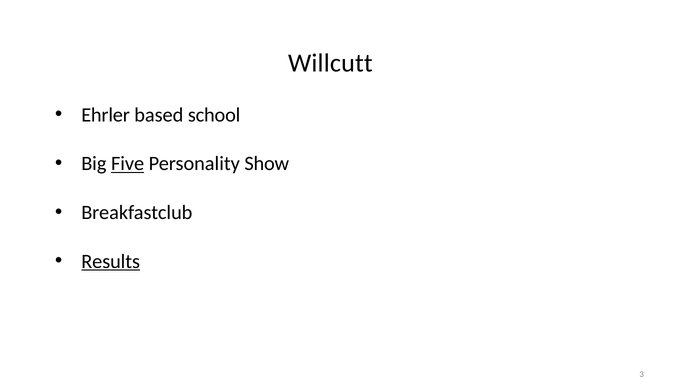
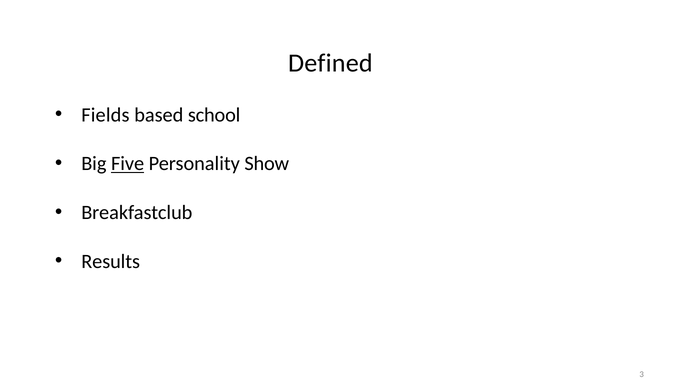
Willcutt: Willcutt -> Defined (330, 63)
Ehrler: Ehrler -> Fields (105, 115)
Results underline: present -> none (111, 261)
